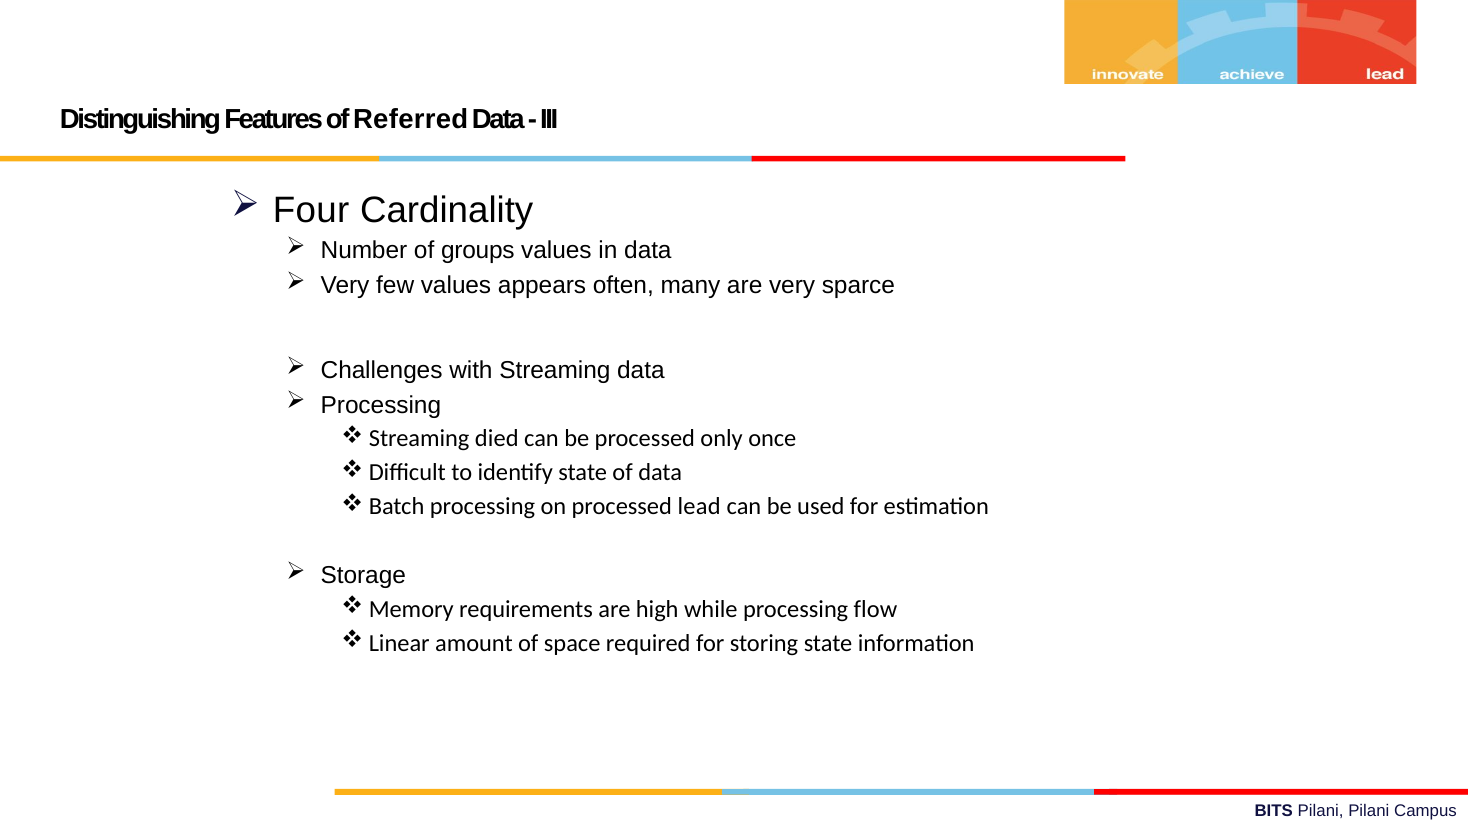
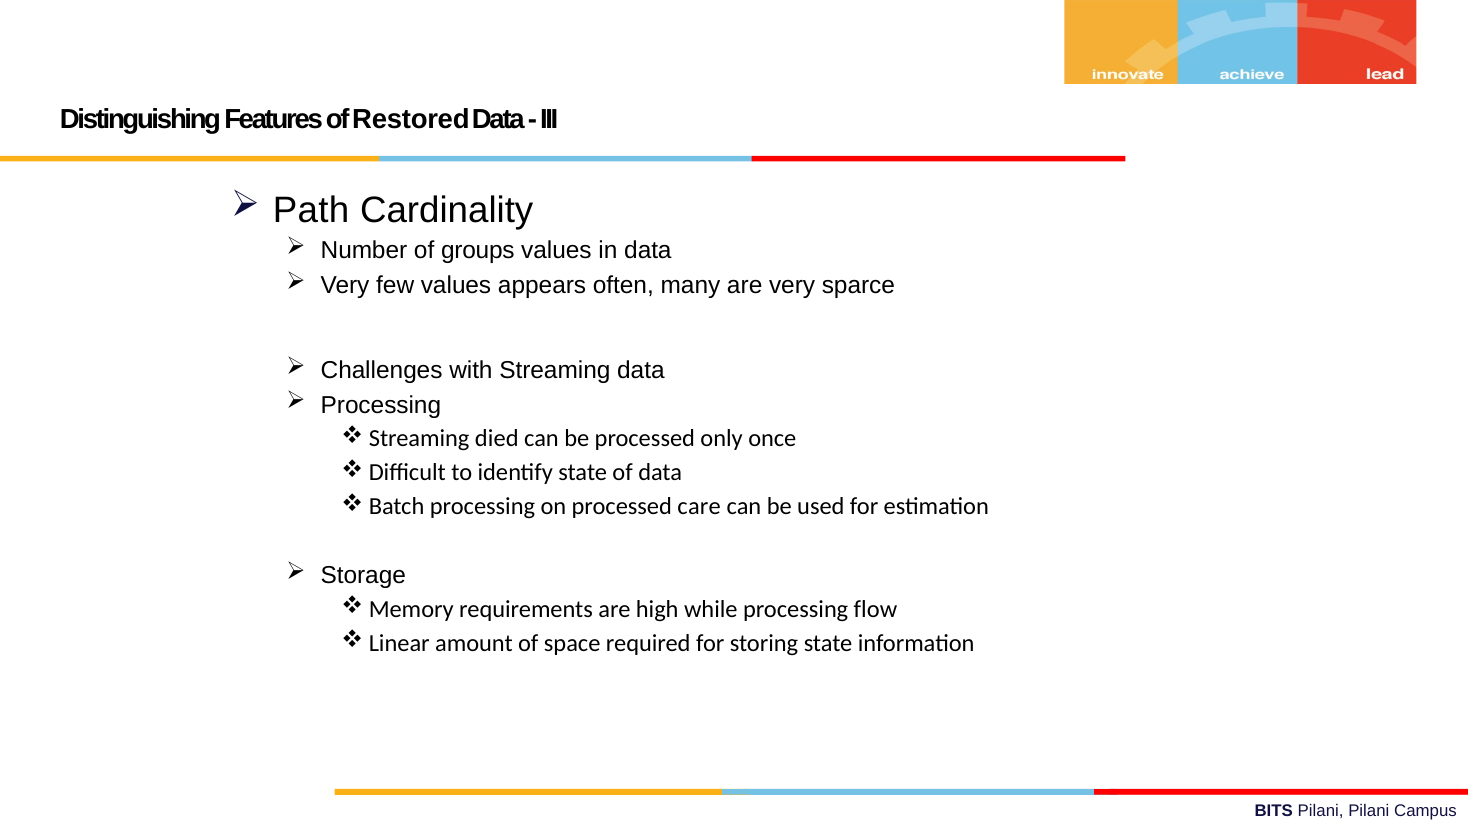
Referred: Referred -> Restored (411, 119)
Four: Four -> Path (311, 210)
lead: lead -> care (699, 506)
